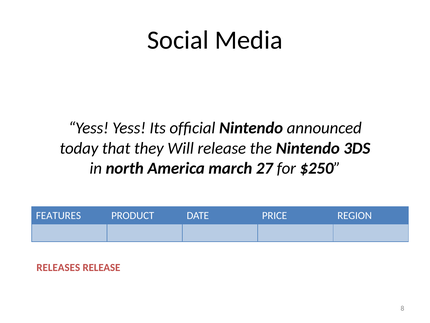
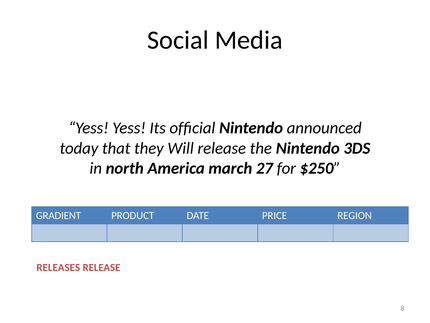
FEATURES: FEATURES -> GRADIENT (59, 215)
